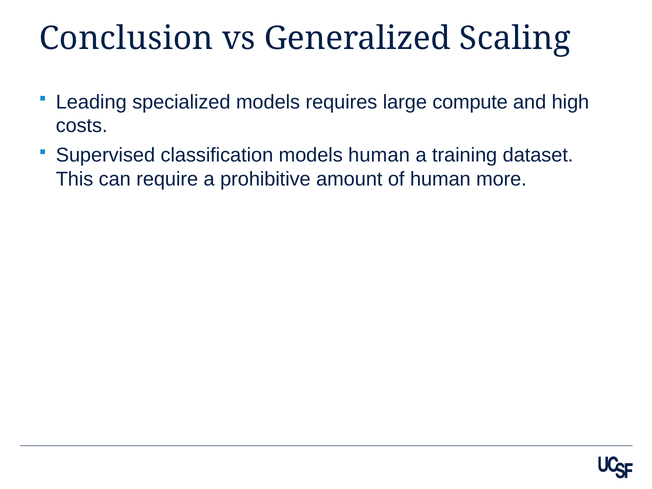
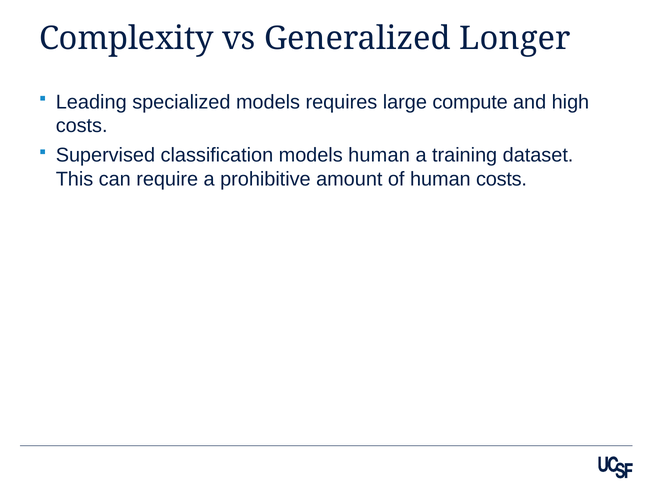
Conclusion: Conclusion -> Complexity (126, 39)
Scaling: Scaling -> Longer (515, 39)
human more: more -> costs (502, 179)
